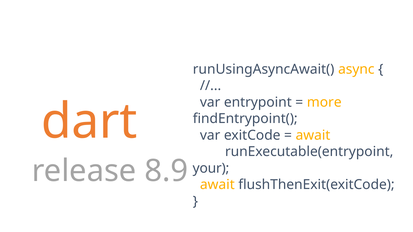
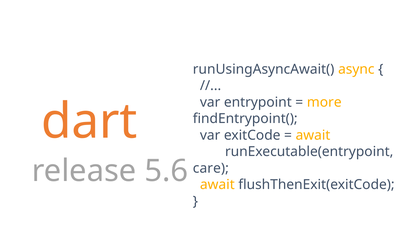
8.9: 8.9 -> 5.6 (166, 171)
your: your -> care (211, 168)
